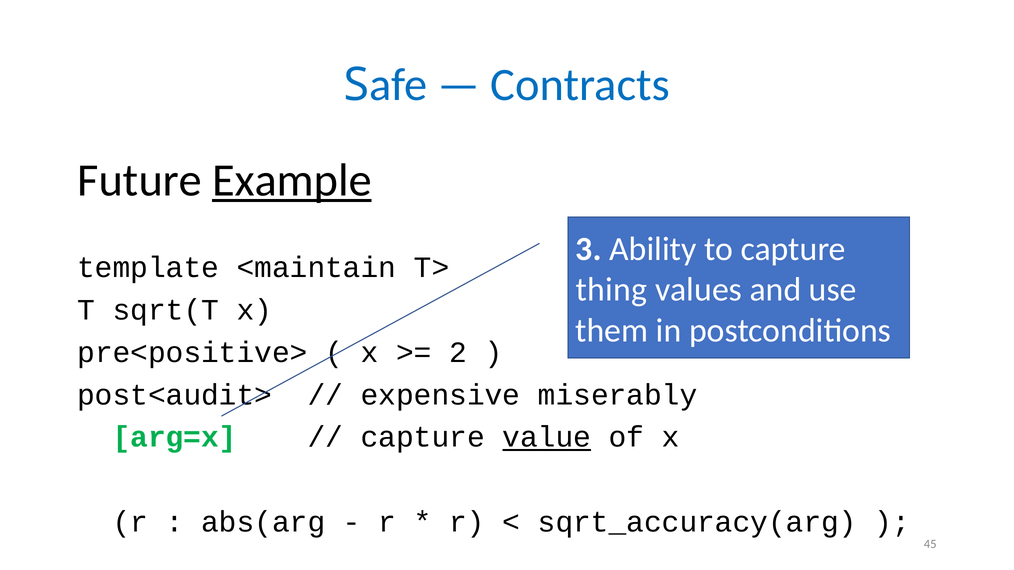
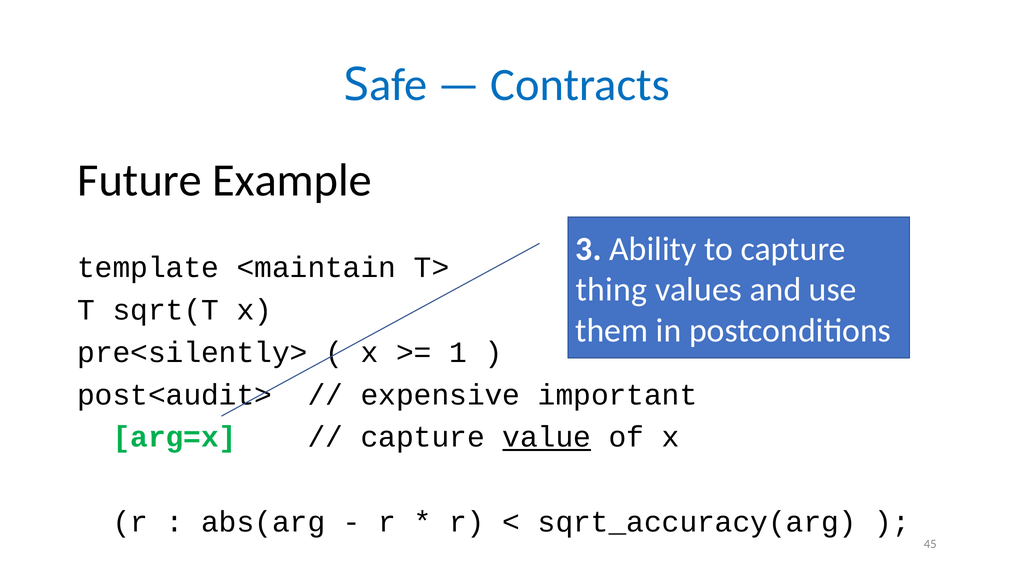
Example underline: present -> none (292, 181)
pre<positive>: pre<positive> -> pre<silently> (192, 353)
2: 2 -> 1 (458, 353)
miserably: miserably -> important (618, 395)
